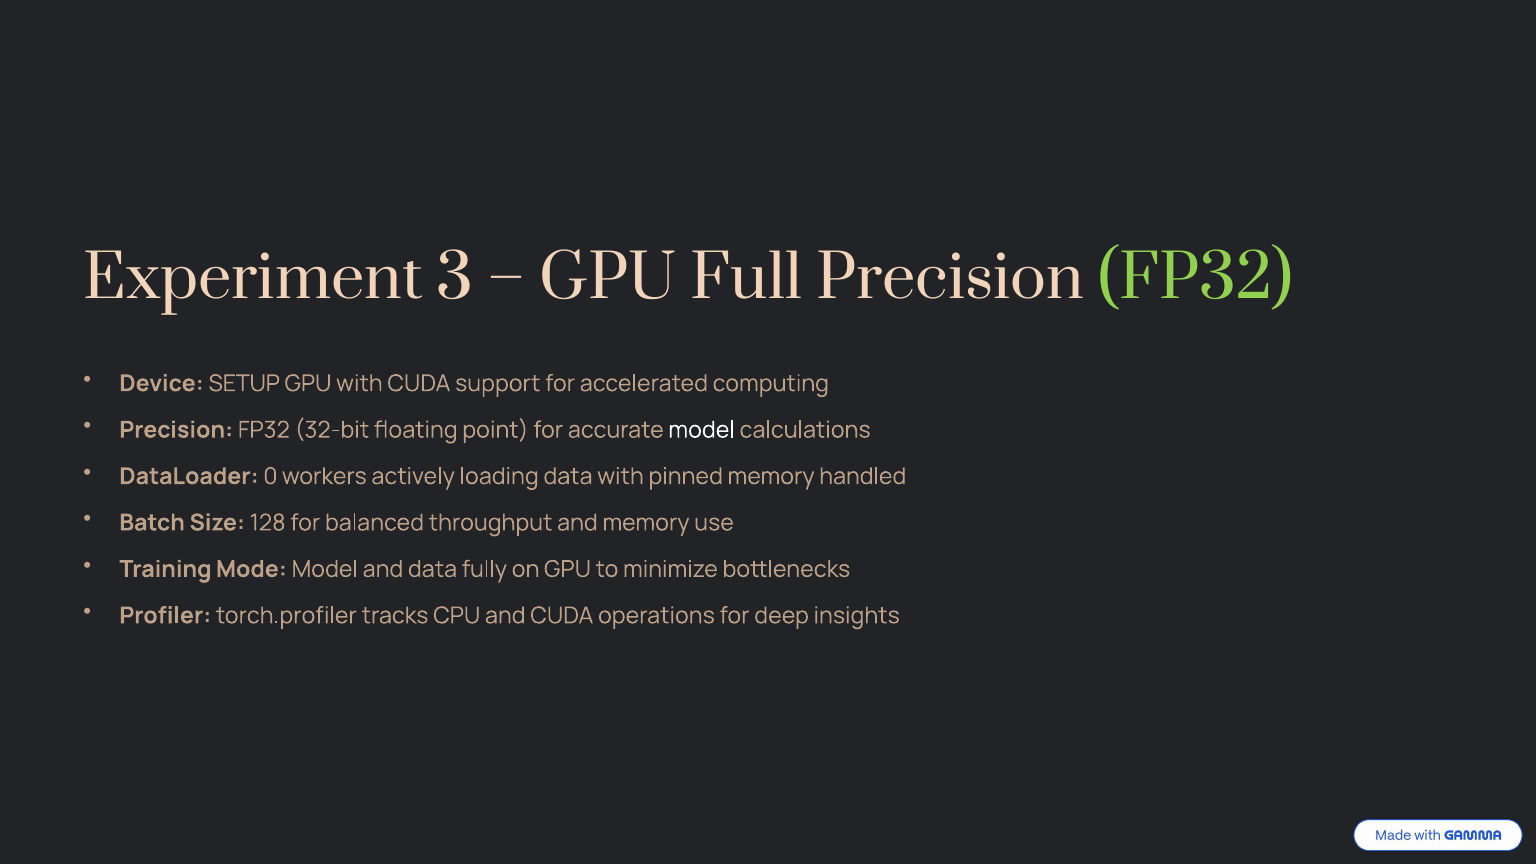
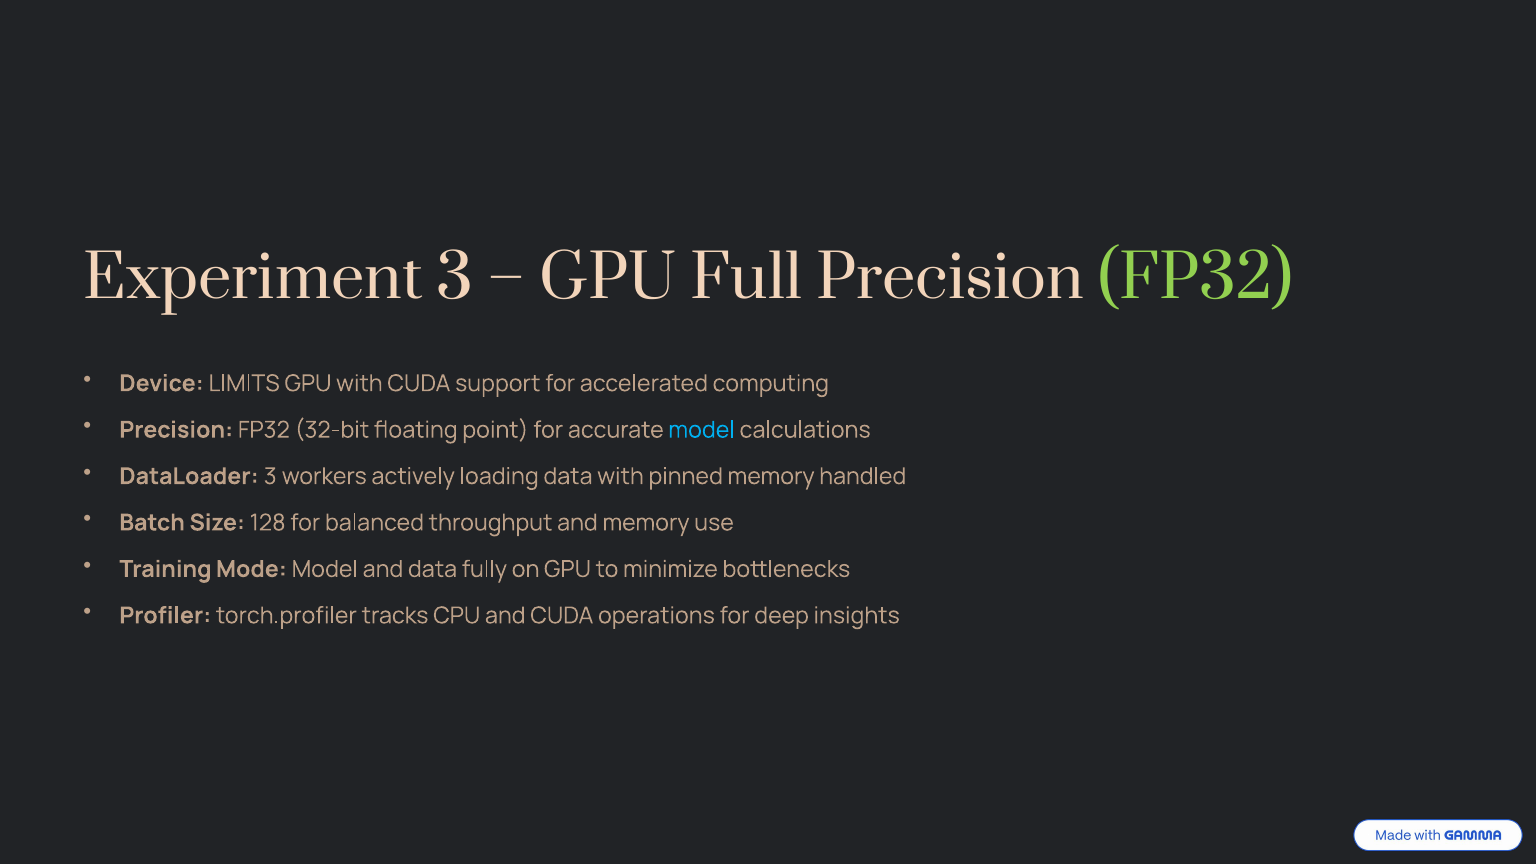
SETUP: SETUP -> LIMITS (244, 383)
model colour: white -> light blue (702, 430)
DataLoader 0: 0 -> 3 (270, 476)
